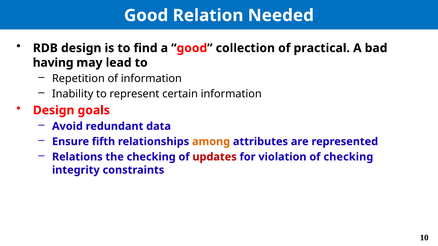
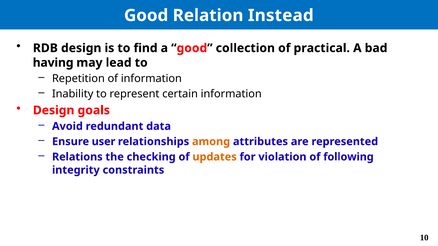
Needed: Needed -> Instead (281, 15)
fifth: fifth -> user (104, 142)
updates colour: red -> orange (215, 157)
of checking: checking -> following (348, 157)
